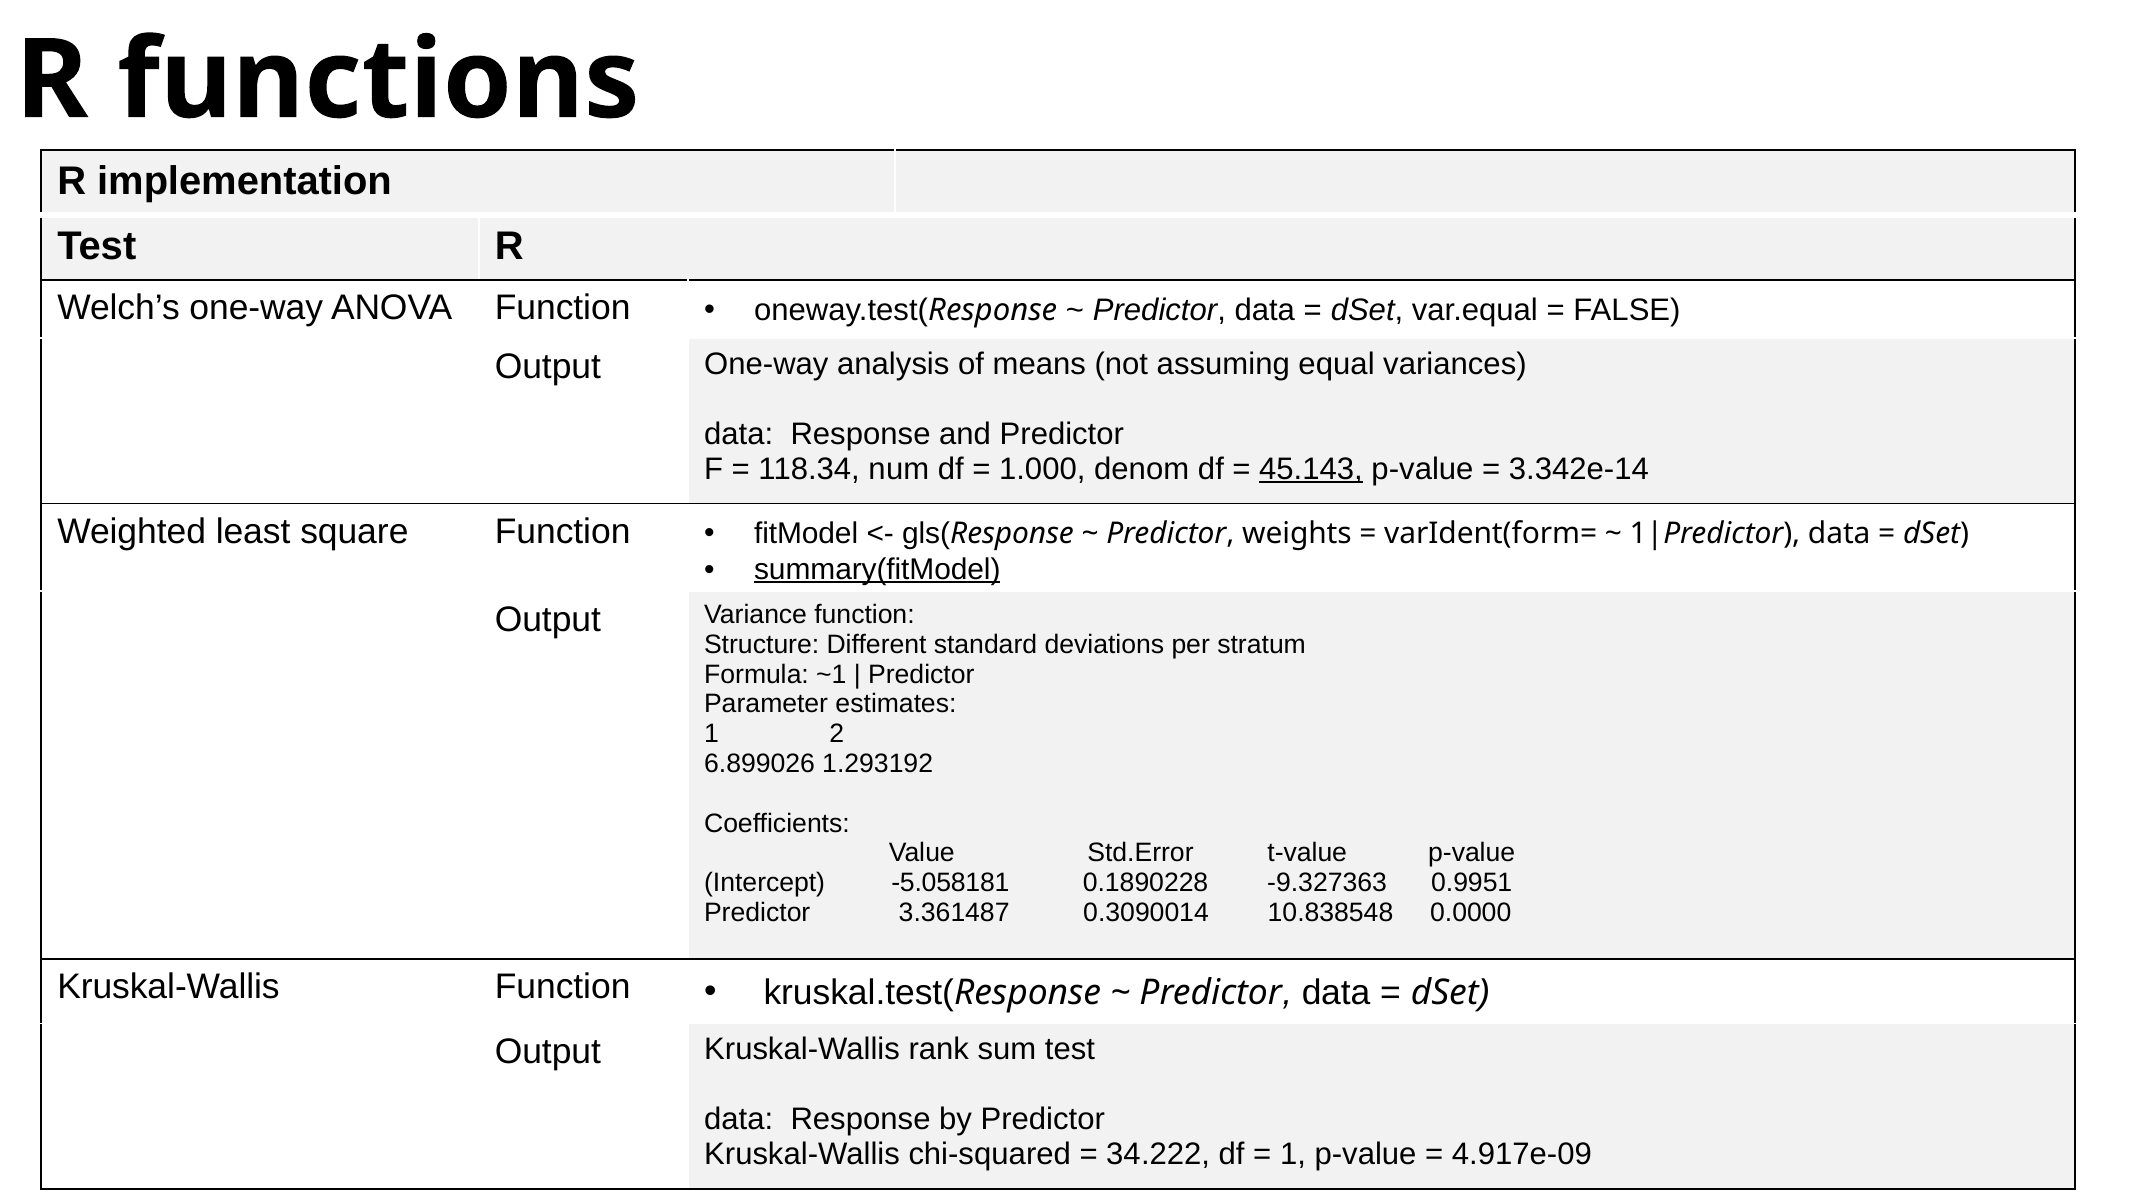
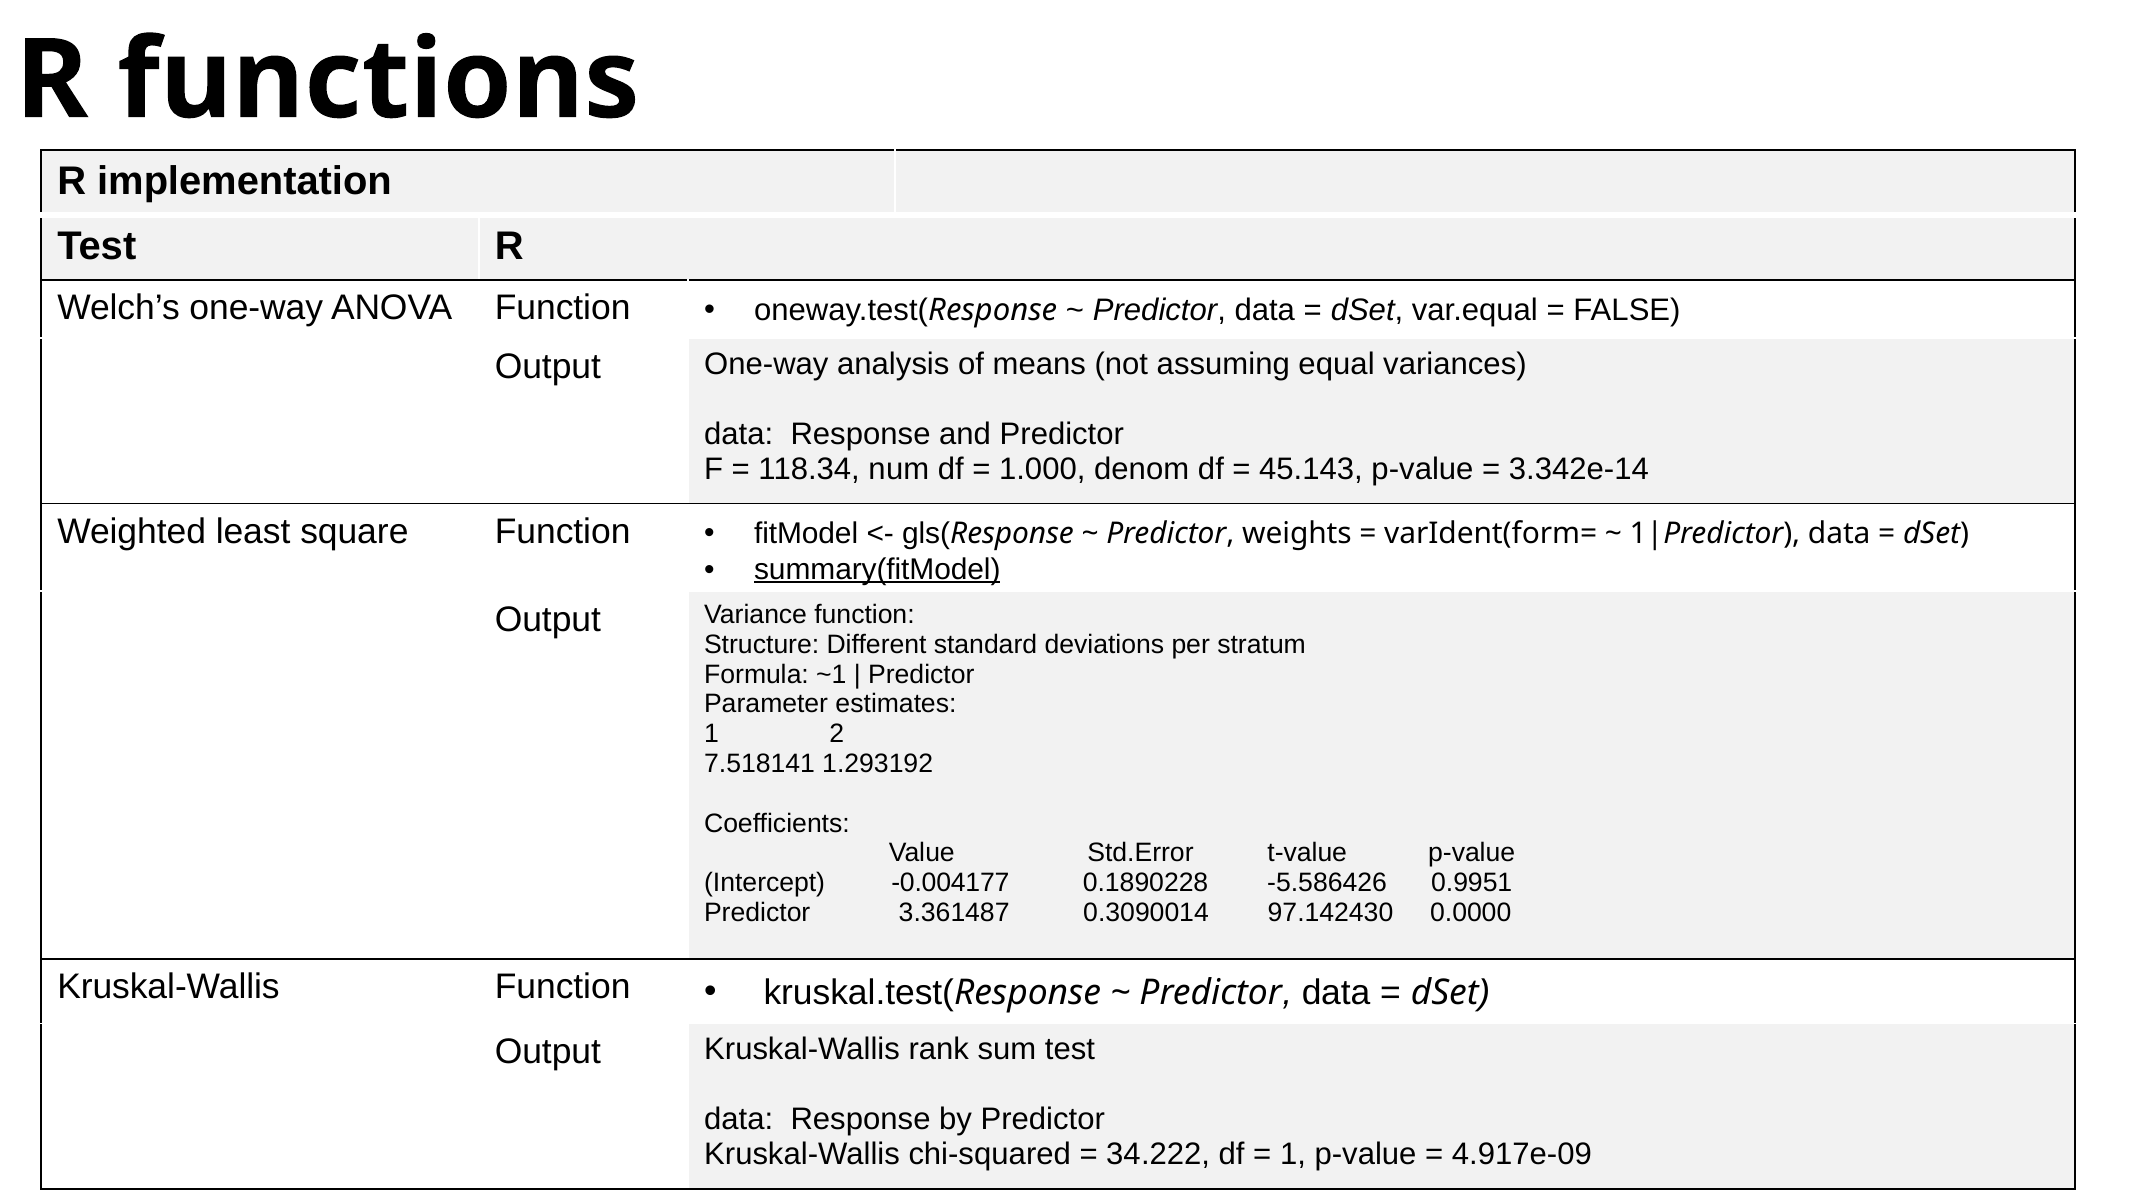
45.143 underline: present -> none (1311, 469)
6.899026: 6.899026 -> 7.518141 (760, 764)
-5.058181: -5.058181 -> -0.004177 (950, 883)
-9.327363: -9.327363 -> -5.586426 (1327, 883)
10.838548: 10.838548 -> 97.142430 (1331, 912)
